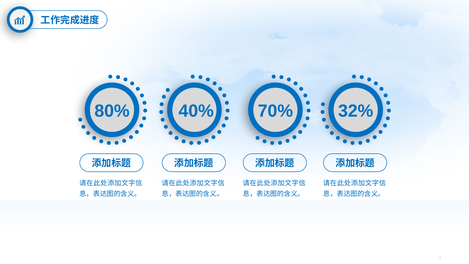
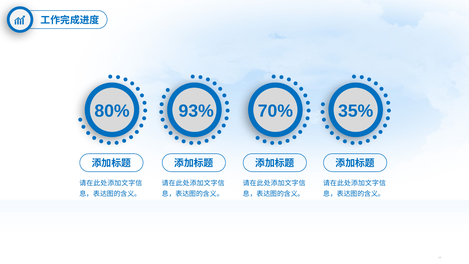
40%: 40% -> 93% (196, 111)
32%: 32% -> 35% (356, 111)
